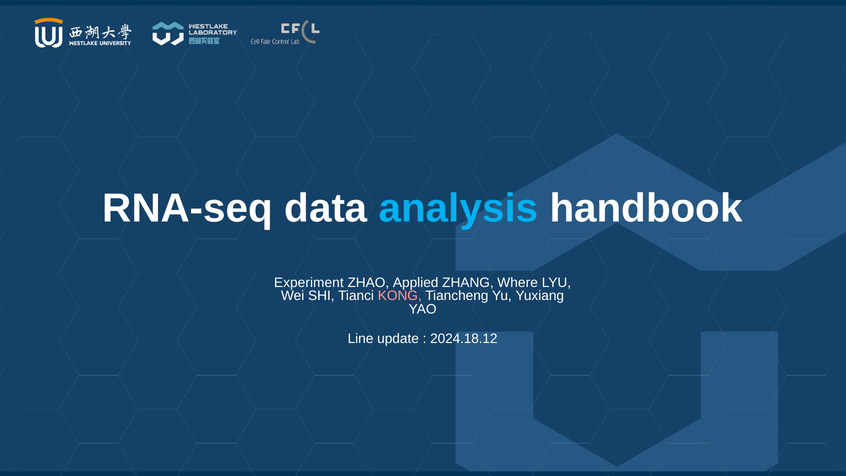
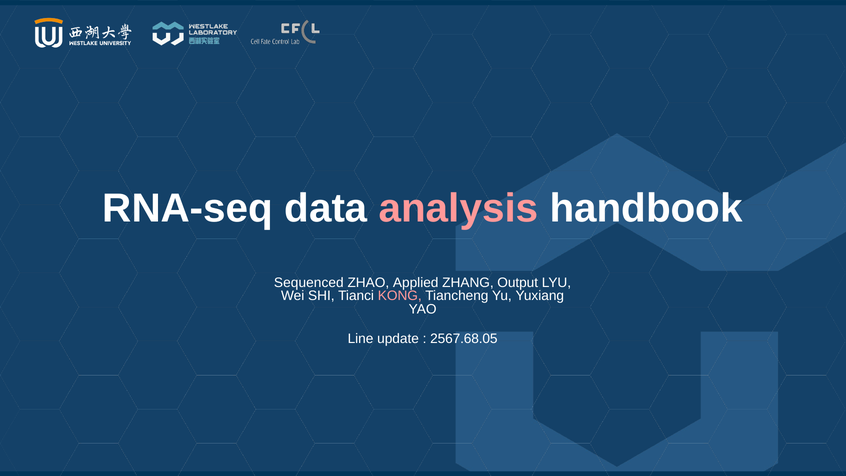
analysis colour: light blue -> pink (459, 209)
Experiment: Experiment -> Sequenced (309, 283)
Where: Where -> Output (518, 283)
2024.18.12: 2024.18.12 -> 2567.68.05 (464, 338)
